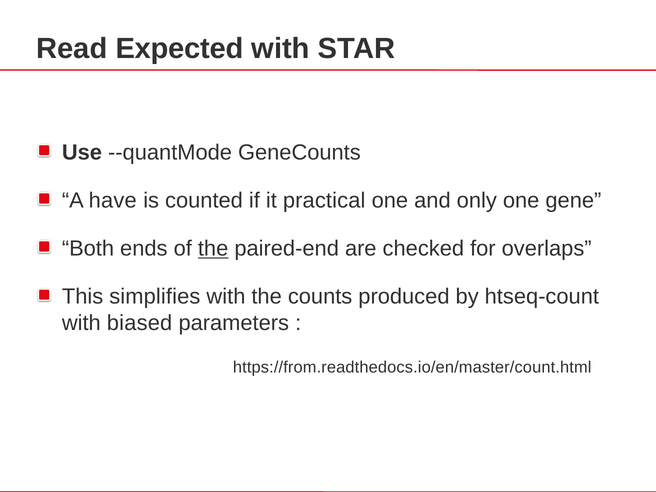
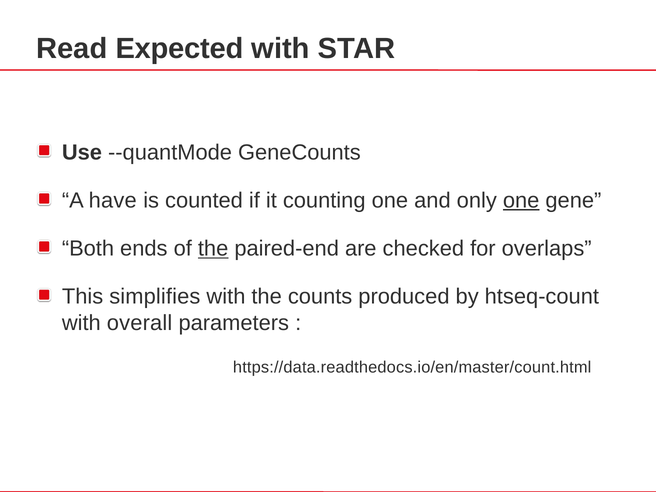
practical: practical -> counting (324, 200)
one underline: none -> present (521, 200)
biased: biased -> overall (140, 323)
https://from.readthedocs.io/en/master/count.html: https://from.readthedocs.io/en/master/count.html -> https://data.readthedocs.io/en/master/count.html (412, 367)
